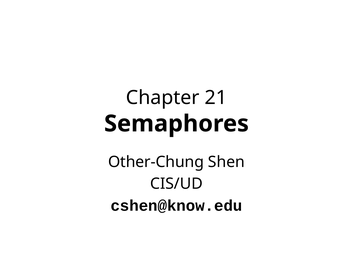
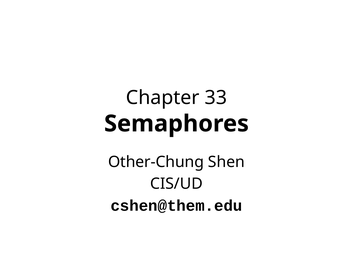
21: 21 -> 33 (216, 98)
cshen@know.edu: cshen@know.edu -> cshen@them.edu (176, 206)
